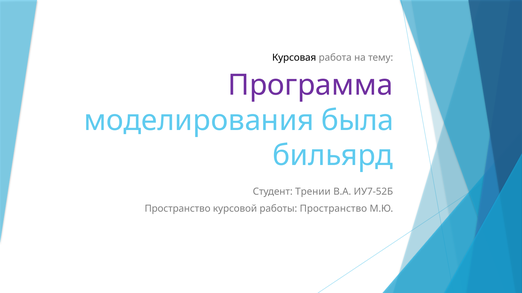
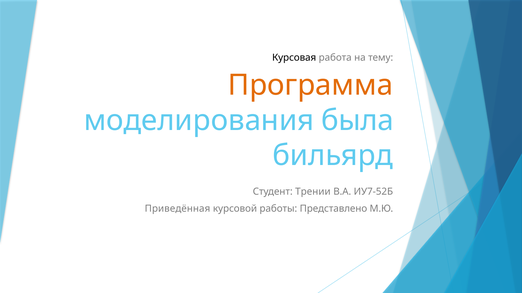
Программа colour: purple -> orange (310, 85)
Пространство: Пространство -> Приведённая (177, 209)
работы Пространство: Пространство -> Представлено (333, 209)
